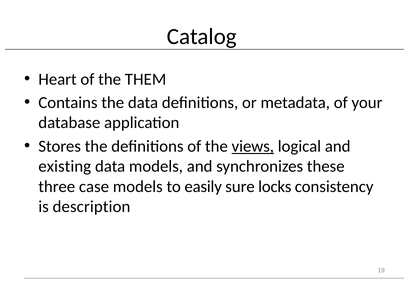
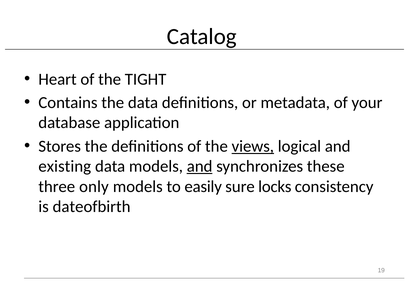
THEM: THEM -> TIGHT (146, 79)
and underline: none -> present (200, 166)
case: case -> only (94, 187)
description: description -> dateofbirth (92, 207)
